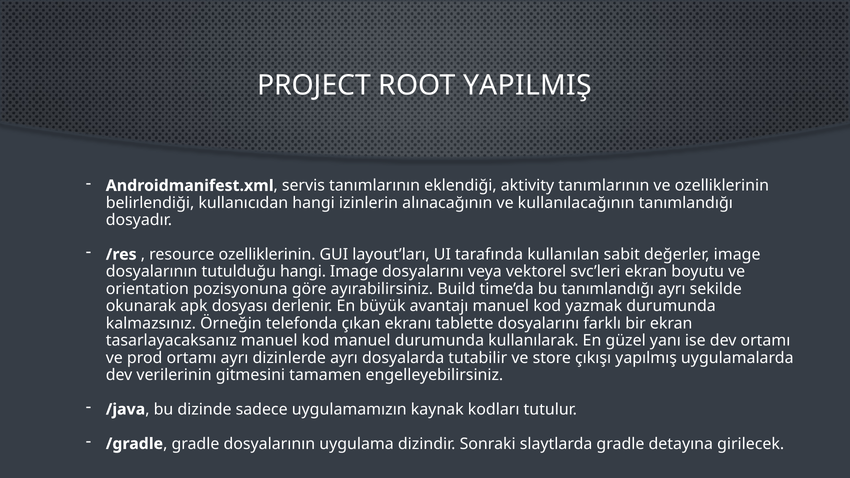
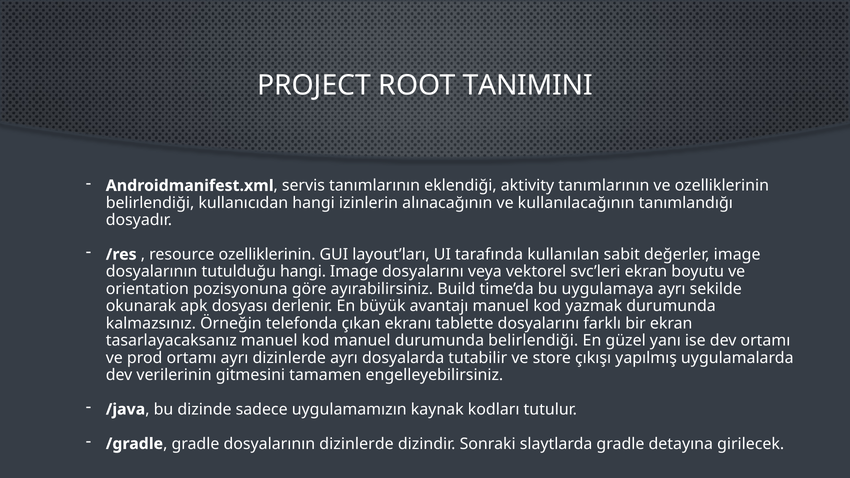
YAPILMIŞ: YAPILMIŞ -> TANIMINI (528, 85)
bu tanımlandığı: tanımlandığı -> uygulamaya (608, 289)
durumunda kullanılarak: kullanılarak -> belirlendiği (533, 341)
dosyalarının uygulama: uygulama -> dizinlerde (357, 444)
